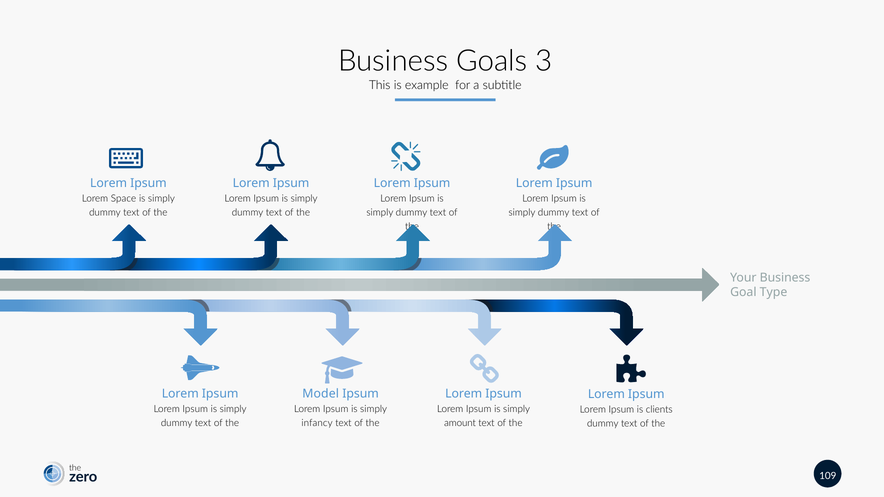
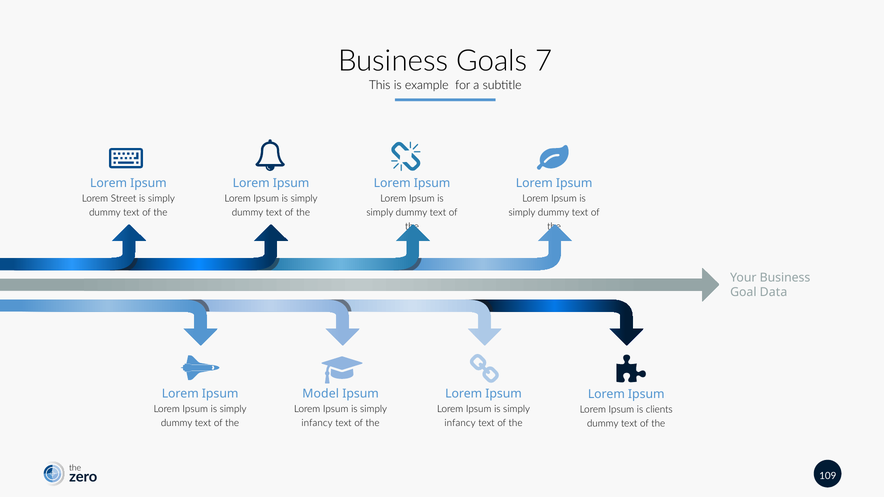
3: 3 -> 7 (544, 61)
Space: Space -> Street (124, 199)
Type: Type -> Data (774, 292)
amount: amount -> infancy (460, 423)
